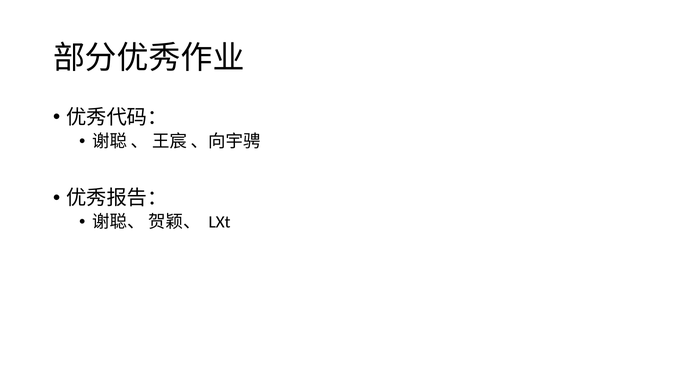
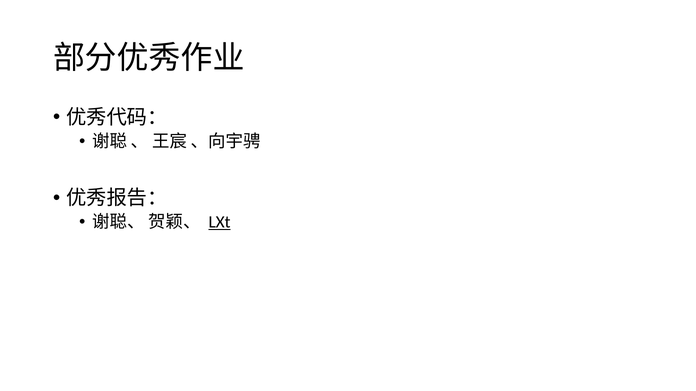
LXt underline: none -> present (219, 222)
